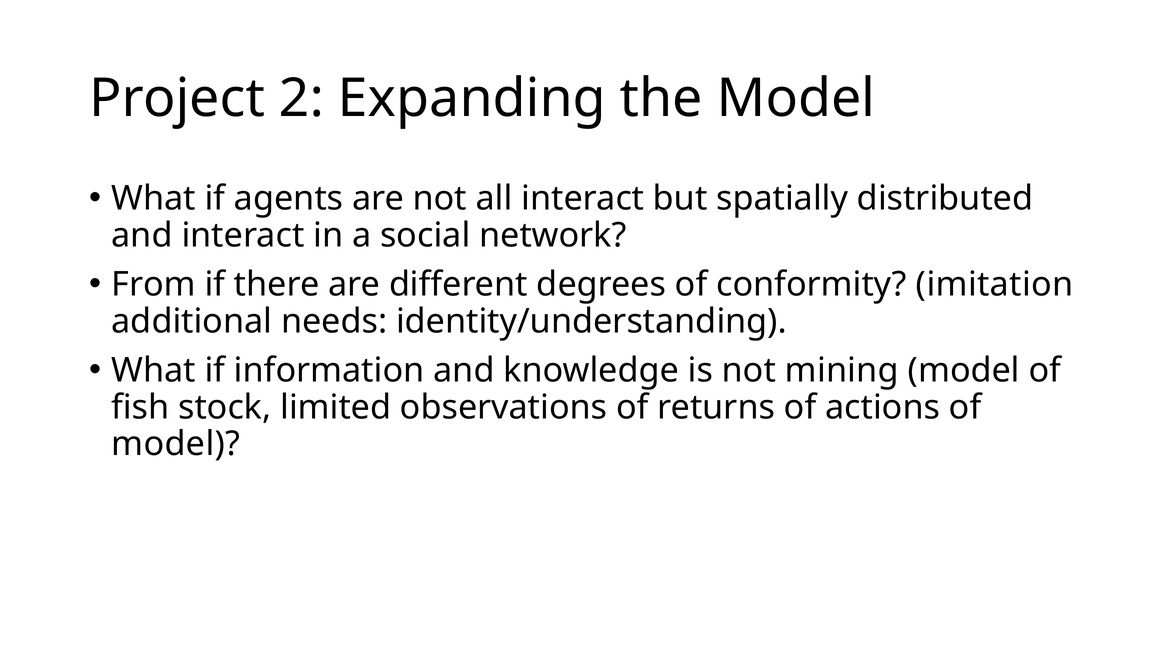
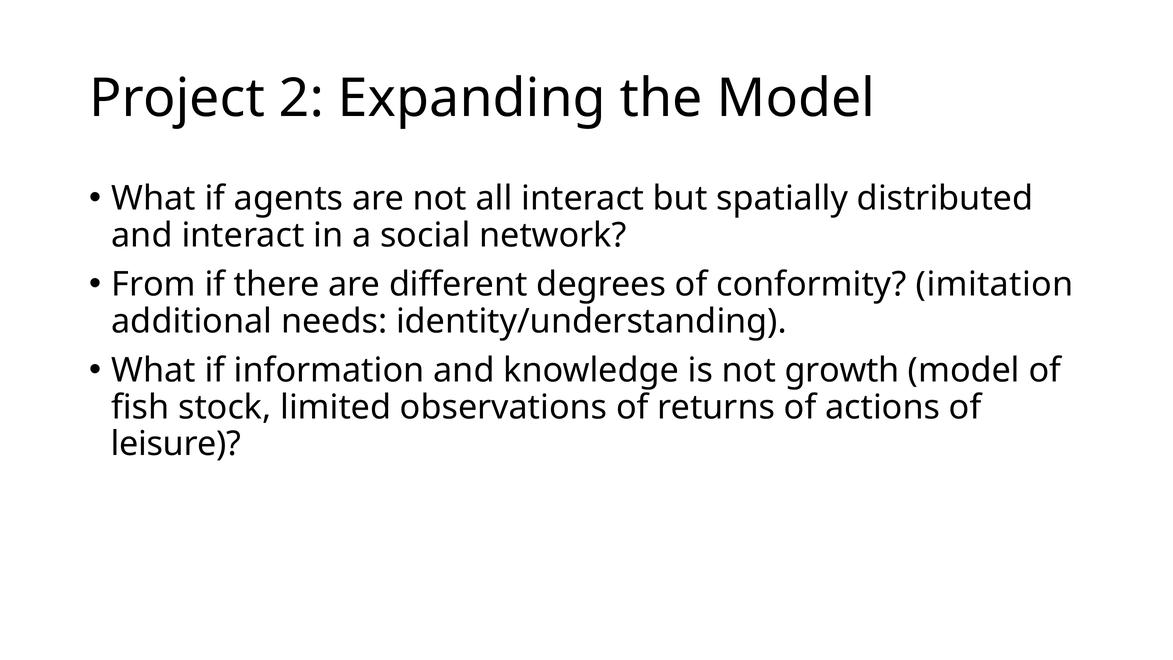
mining: mining -> growth (842, 370)
model: model -> leisure (176, 444)
